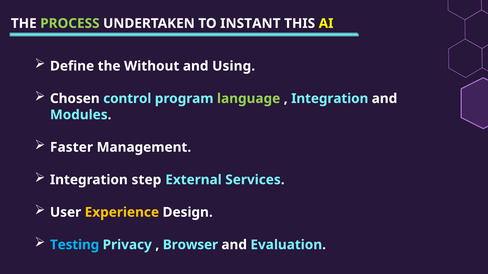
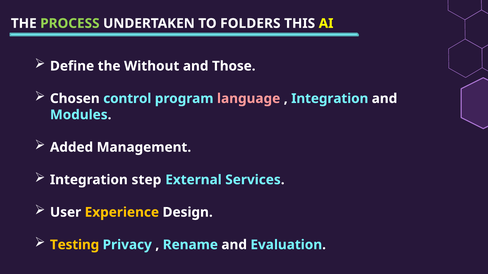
INSTANT: INSTANT -> FOLDERS (250, 23)
Using: Using -> Those (234, 66)
language colour: light green -> pink (249, 99)
Faster: Faster -> Added (72, 148)
Testing colour: light blue -> yellow (75, 245)
Browser: Browser -> Rename (190, 245)
